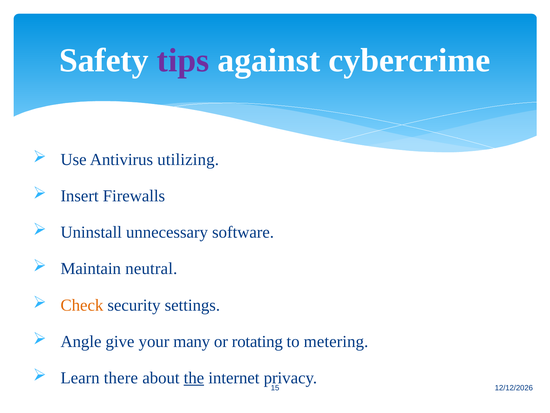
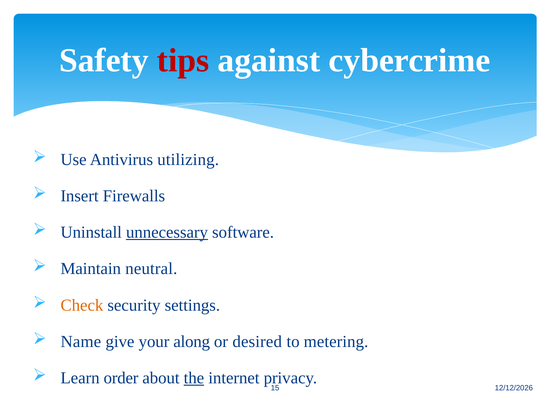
tips colour: purple -> red (183, 60)
unnecessary underline: none -> present (167, 232)
Angle: Angle -> Name (81, 341)
many: many -> along (192, 341)
rotating: rotating -> desired (257, 341)
there: there -> order (121, 377)
